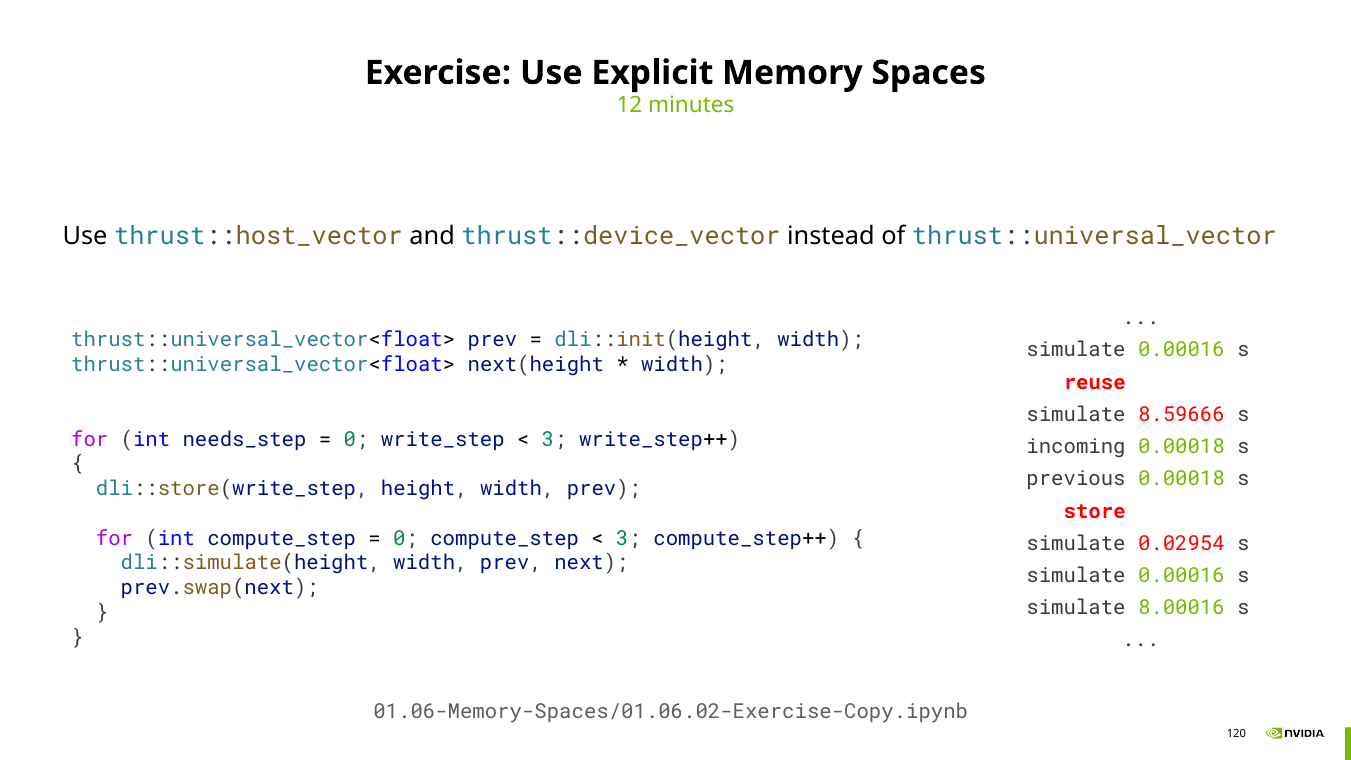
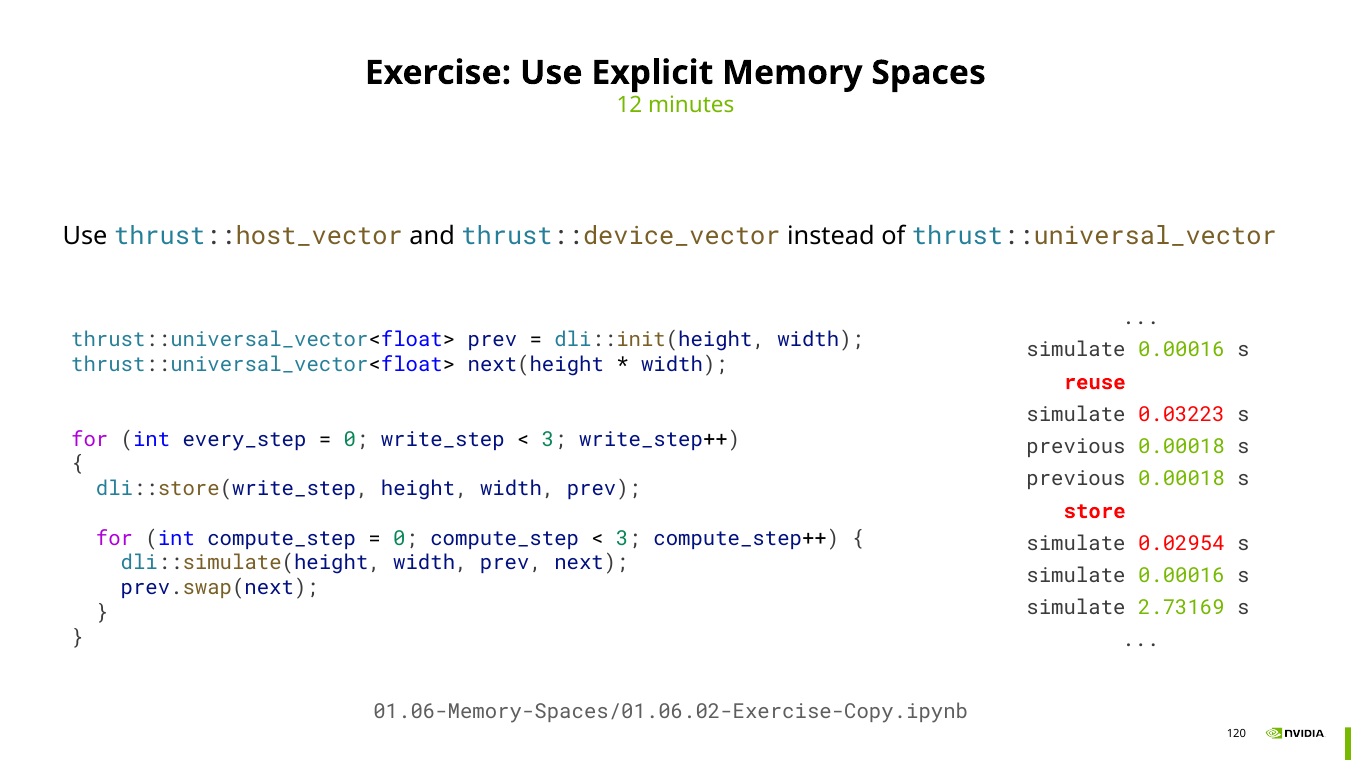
8.59666: 8.59666 -> 0.03223 (1181, 414)
needs_step: needs_step -> every_step (245, 439)
incoming: incoming -> previous (1076, 447)
8.00016: 8.00016 -> 2.73169 (1181, 608)
